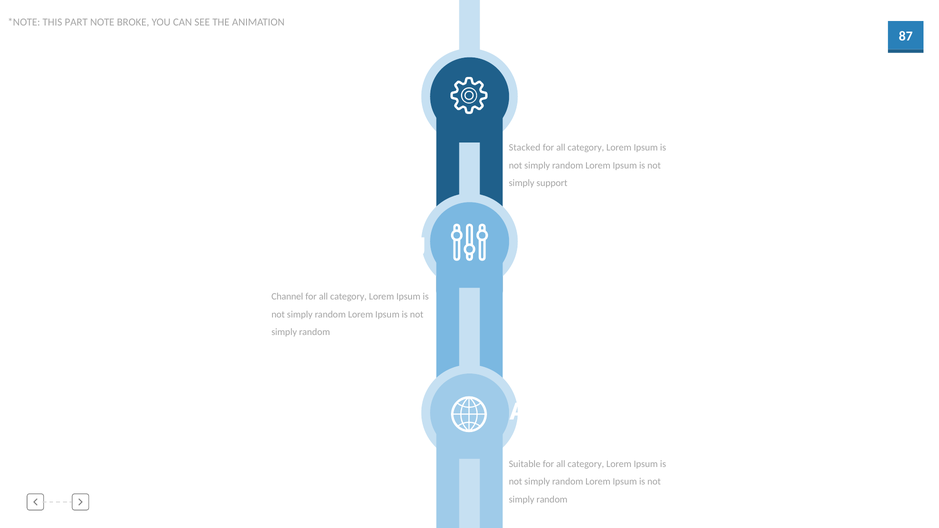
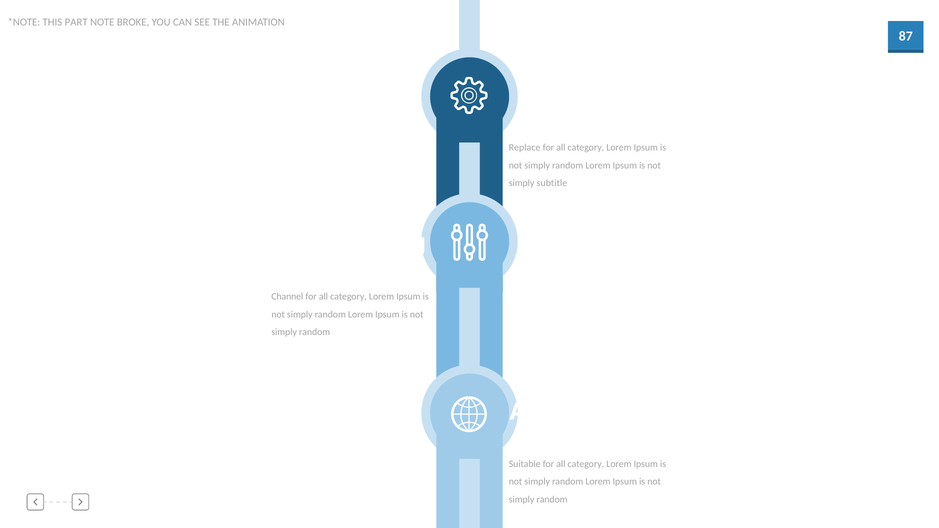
Stacked: Stacked -> Replace (525, 148)
support: support -> subtitle (552, 183)
